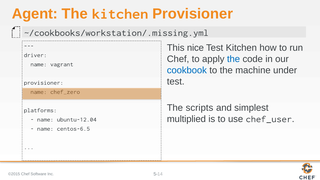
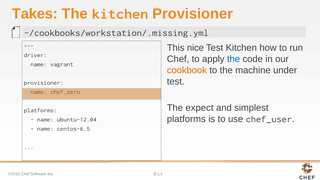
Agent: Agent -> Takes (35, 14)
cookbook colour: blue -> orange (187, 70)
scripts: scripts -> expect (200, 108)
multiplied: multiplied -> platforms (186, 119)
